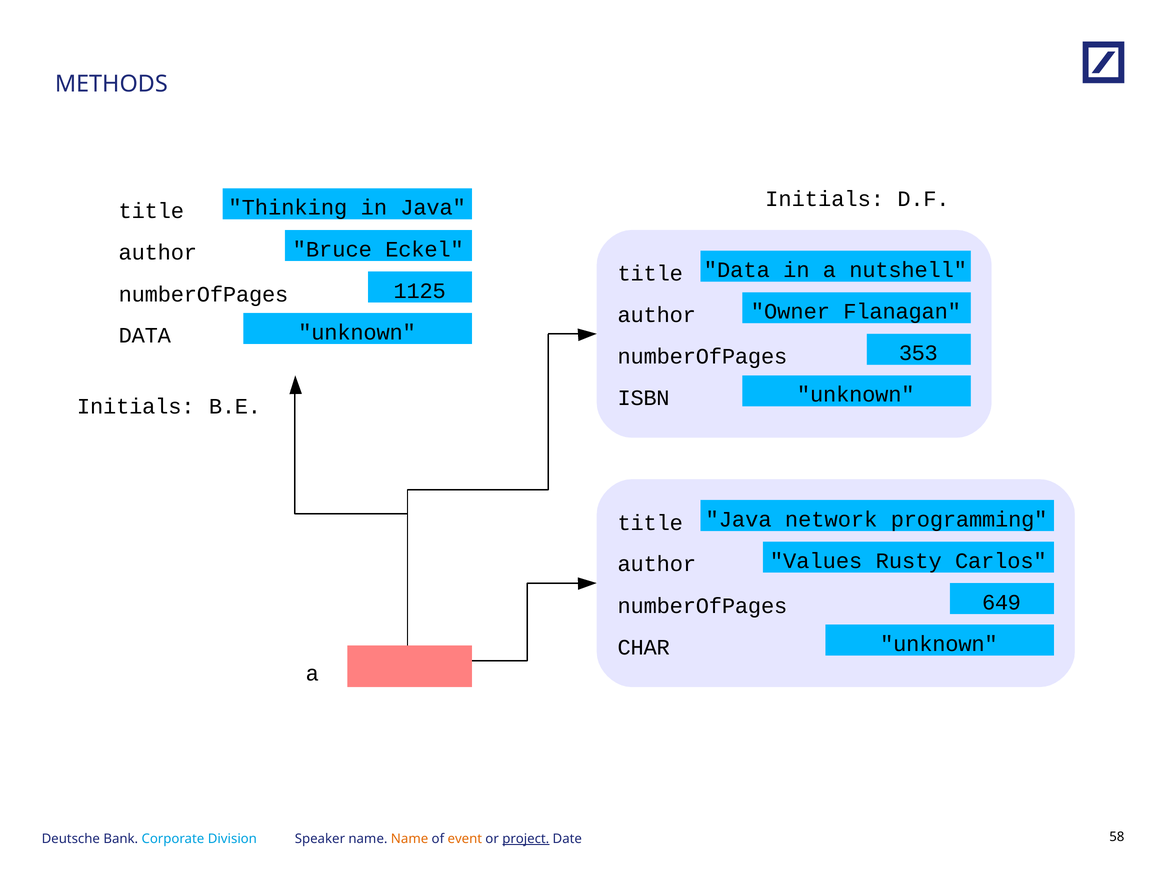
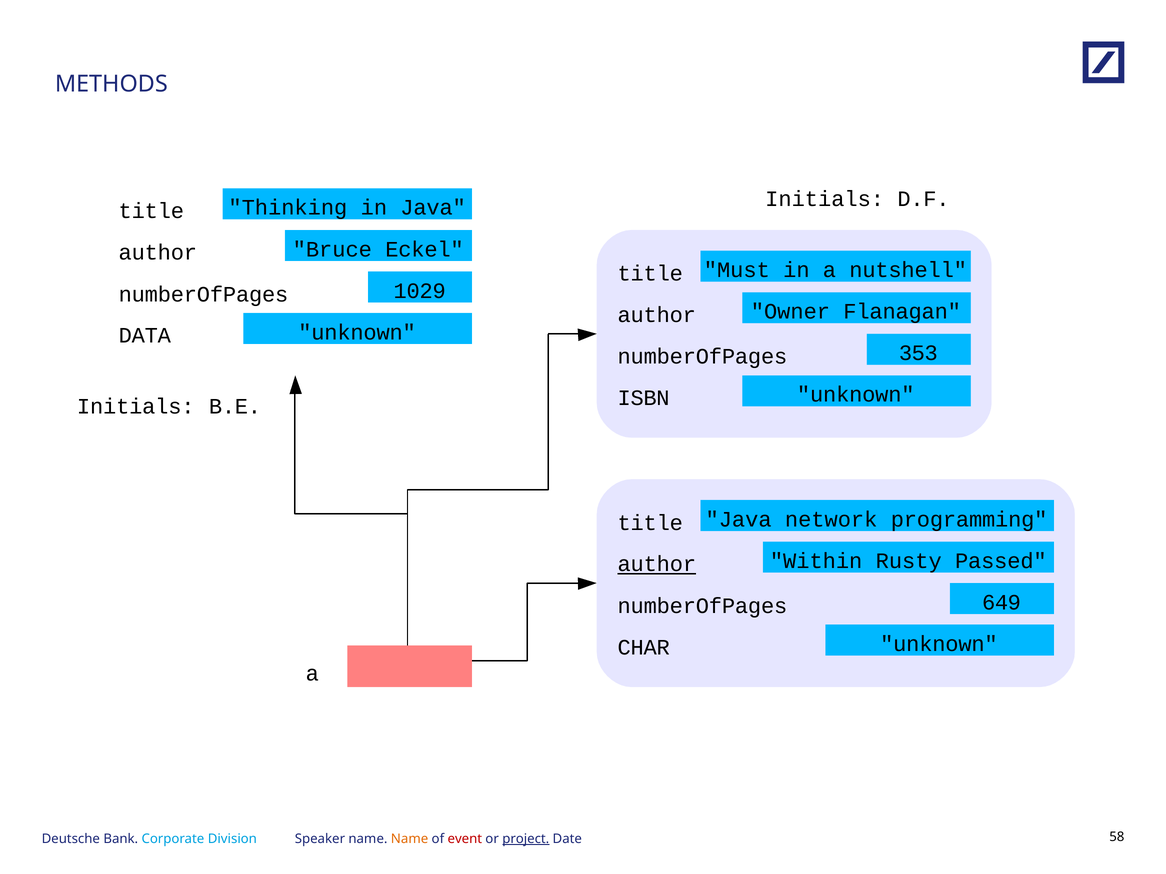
Data: Data -> Must (737, 270)
1125: 1125 -> 1029 (420, 291)
Values: Values -> Within (816, 561)
Carlos: Carlos -> Passed (1001, 561)
author underline: none -> present (657, 564)
event colour: orange -> red (465, 839)
